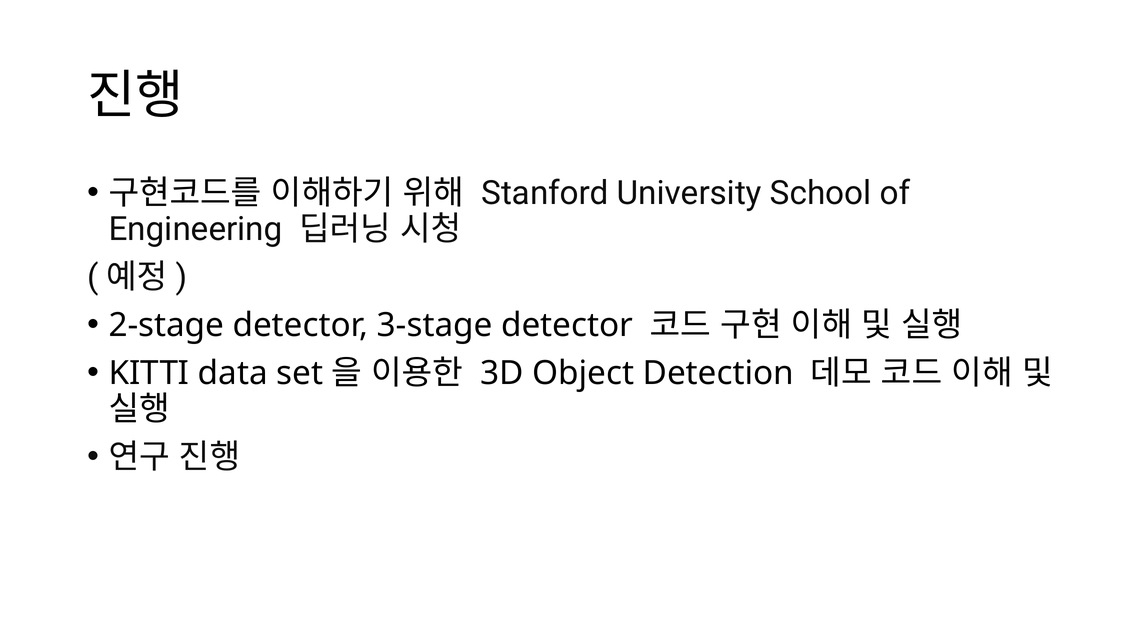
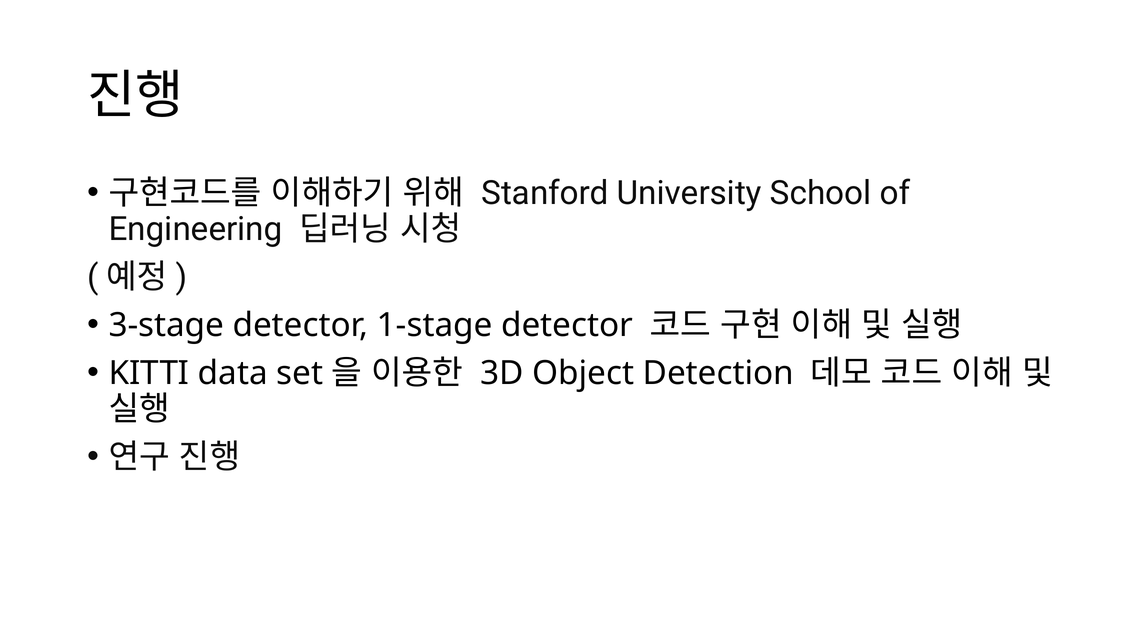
2-stage: 2-stage -> 3-stage (166, 325)
3-stage: 3-stage -> 1-stage (435, 325)
